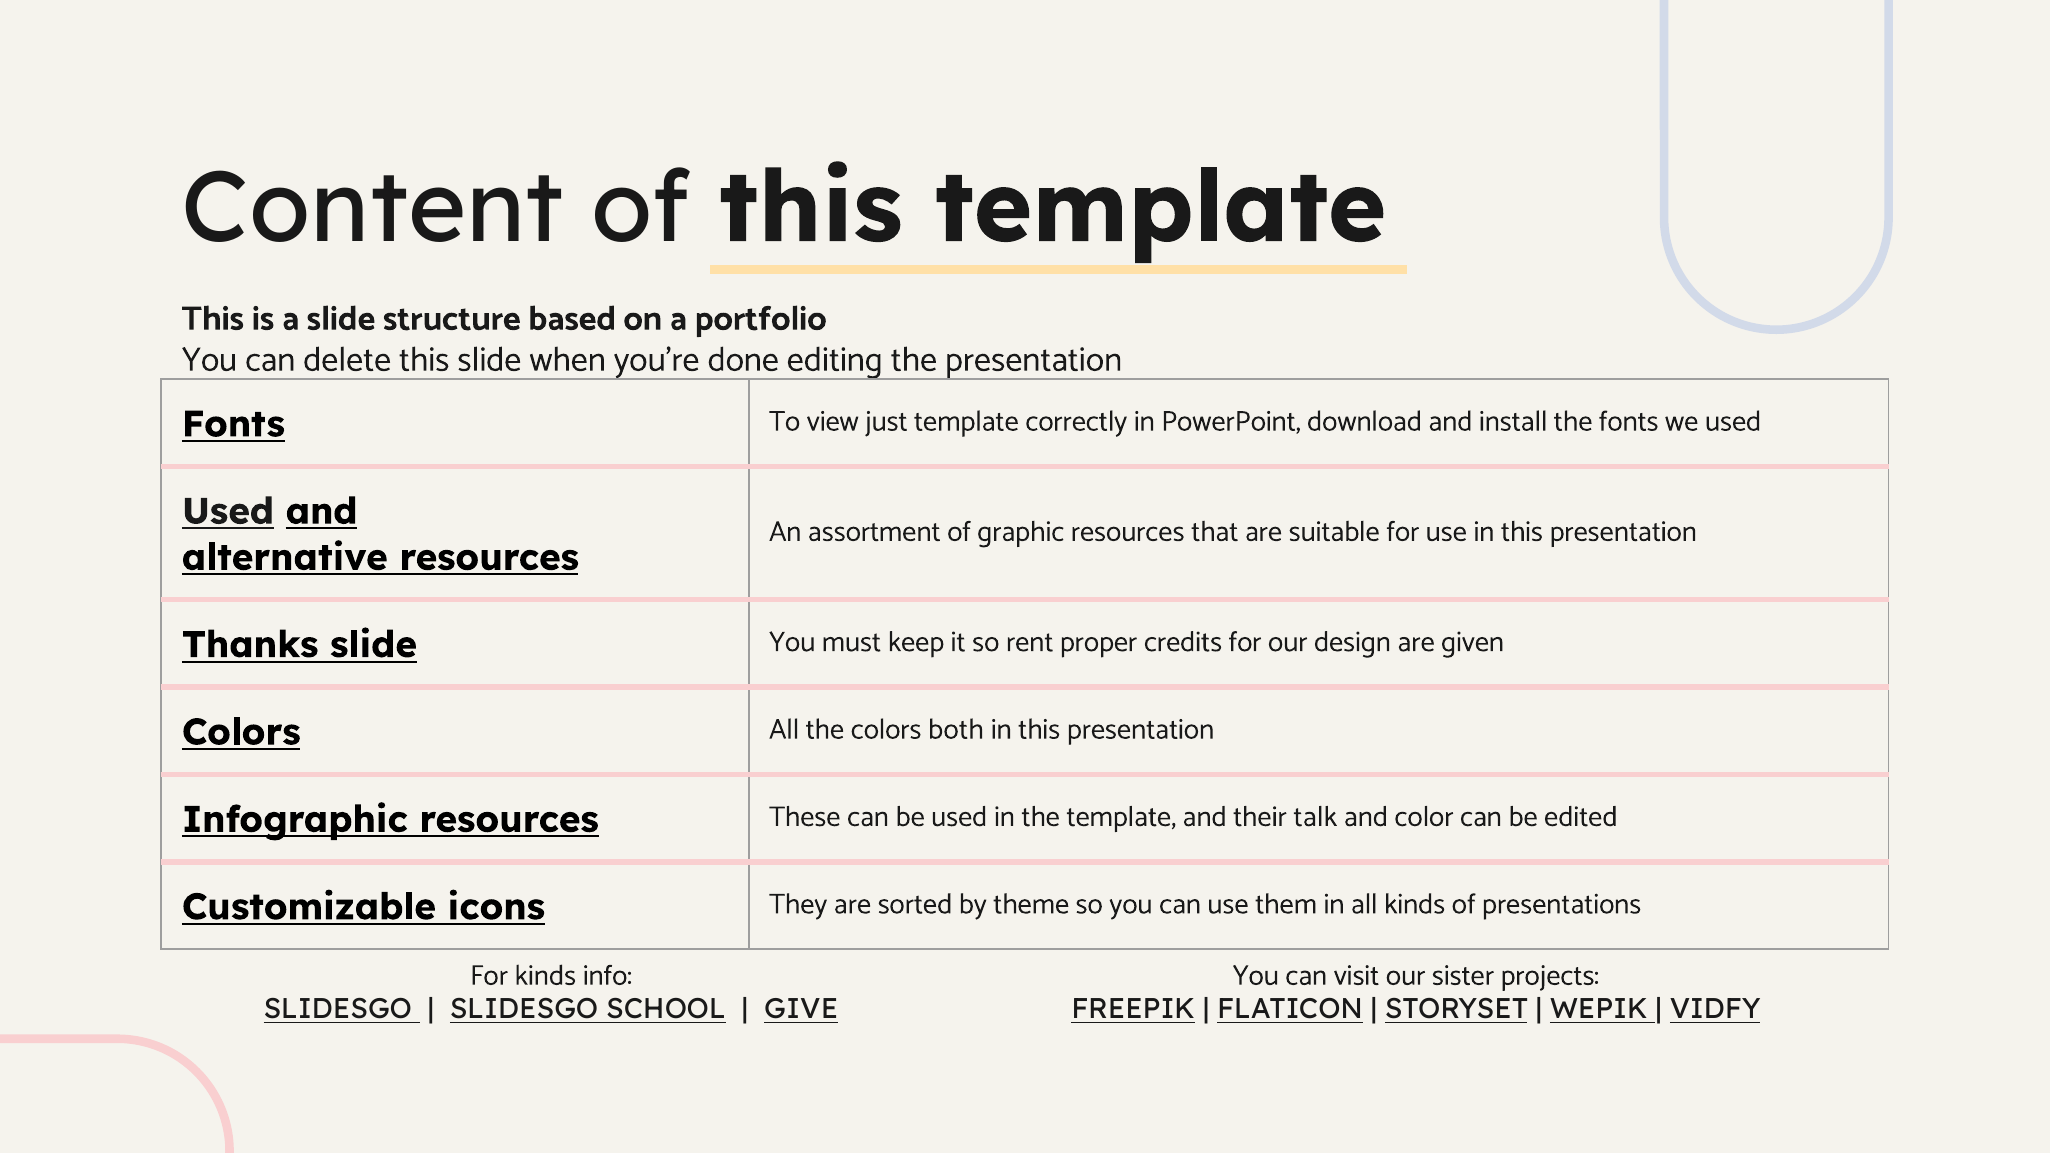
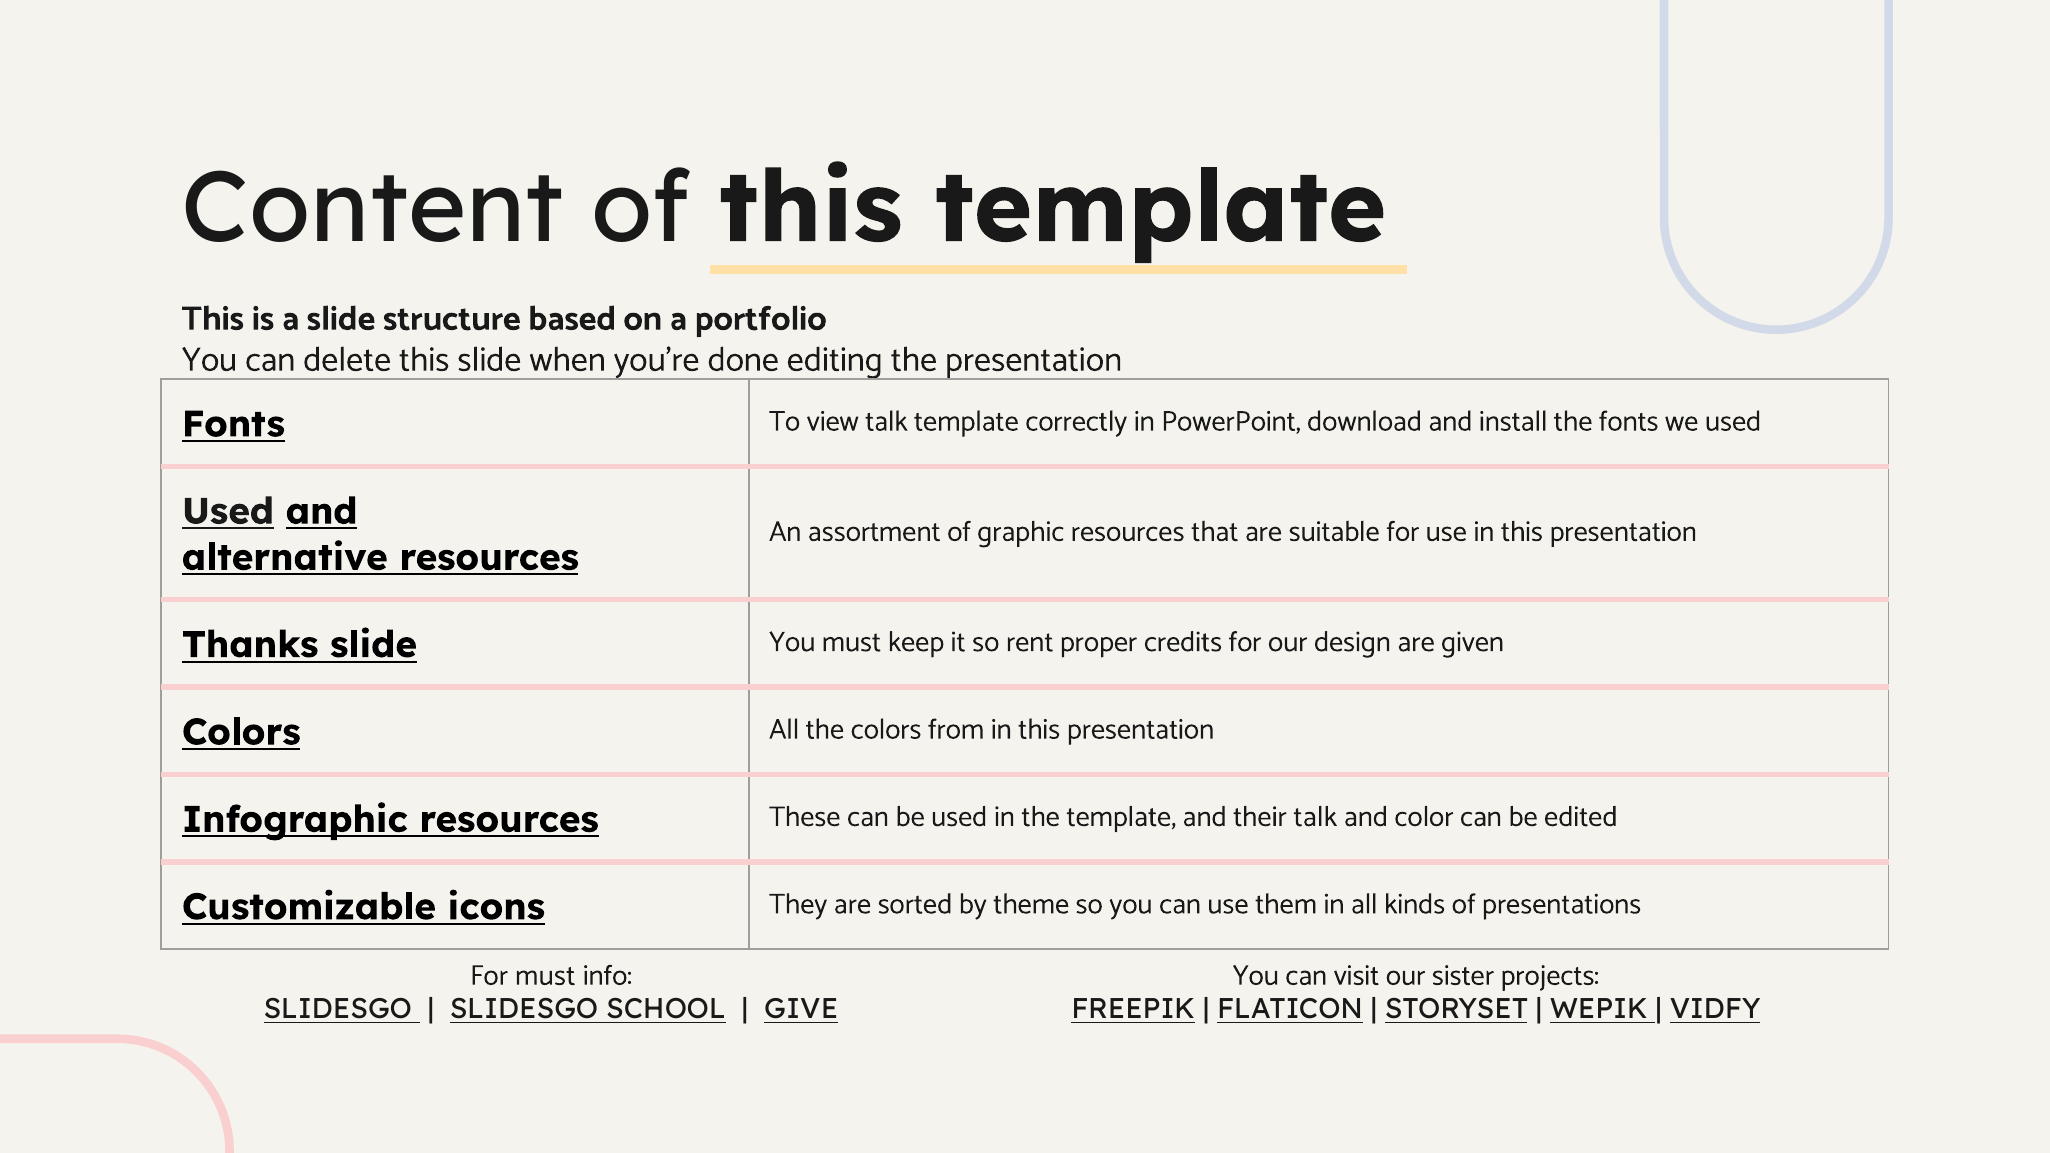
view just: just -> talk (886, 421)
both: both -> from (956, 729)
For kinds: kinds -> must (545, 975)
